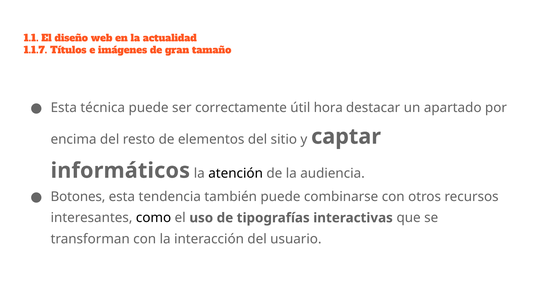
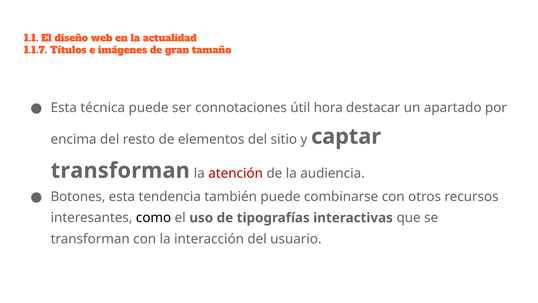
correctamente: correctamente -> connotaciones (241, 108)
informáticos: informáticos -> transforman (120, 170)
atención colour: black -> red (236, 173)
